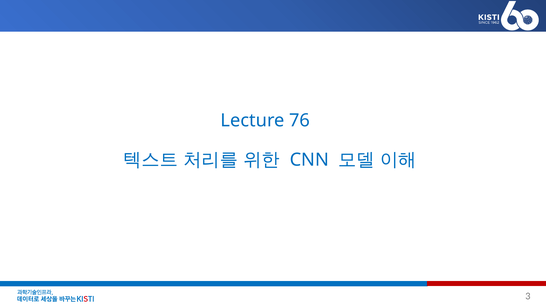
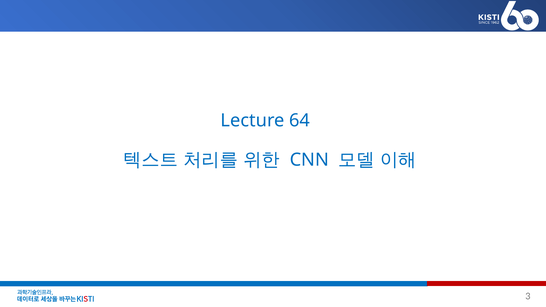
76: 76 -> 64 (300, 121)
